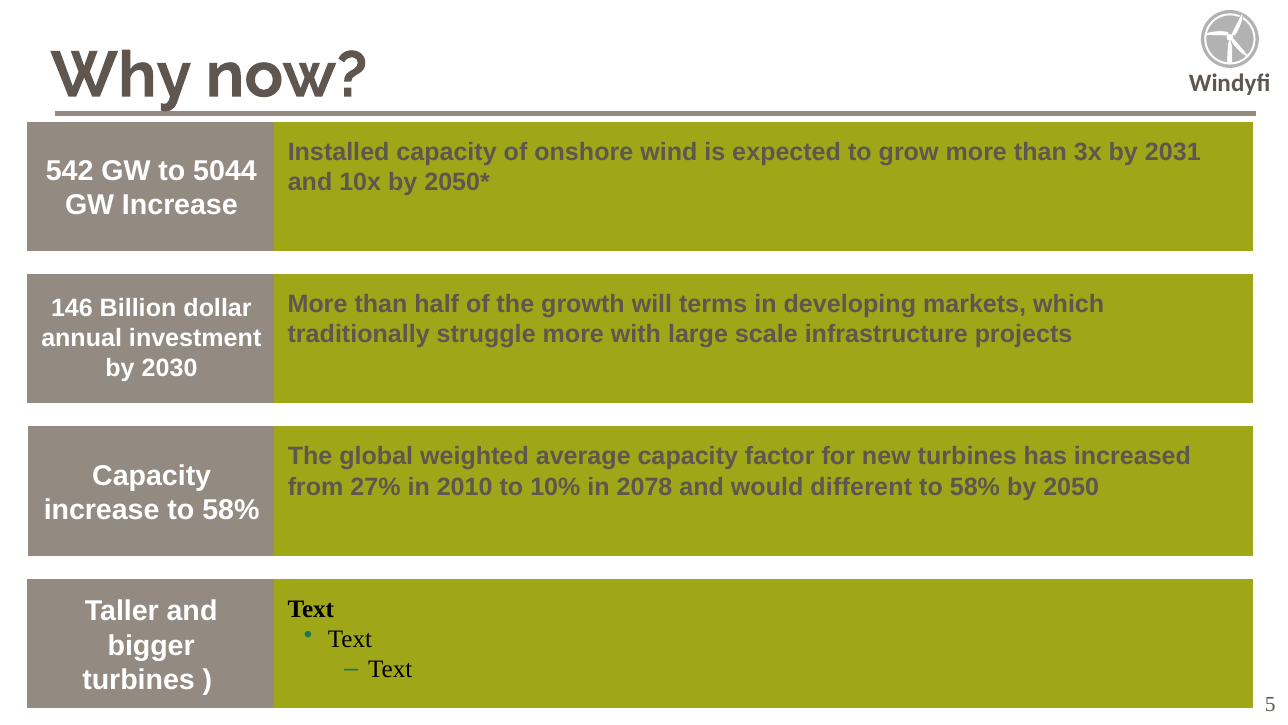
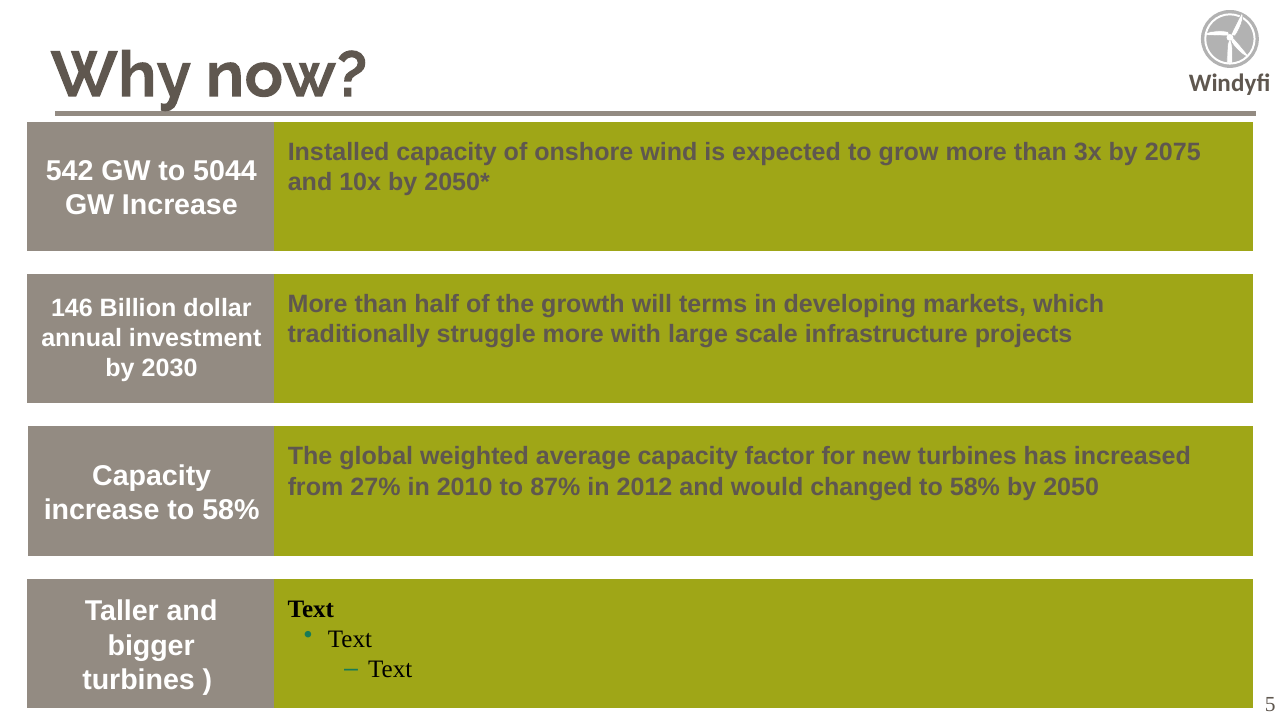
2031: 2031 -> 2075 (1173, 152)
10%: 10% -> 87% (555, 486)
2078: 2078 -> 2012 (645, 486)
different: different -> changed (861, 486)
